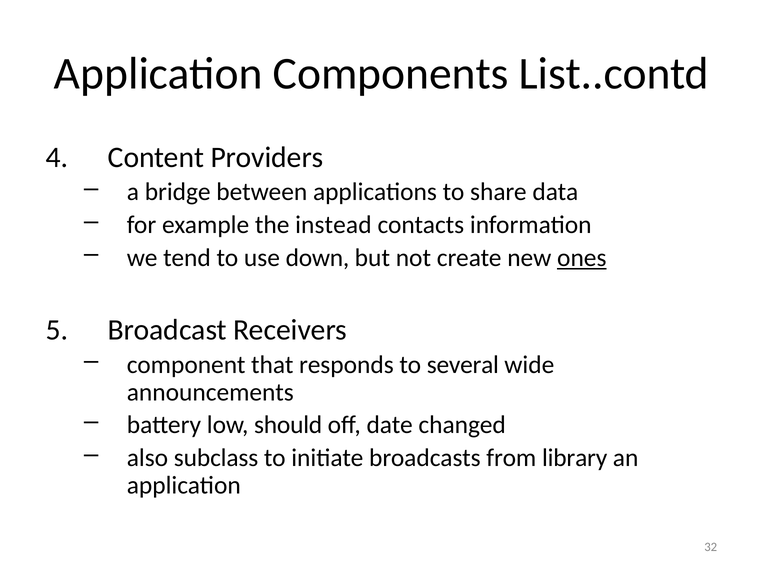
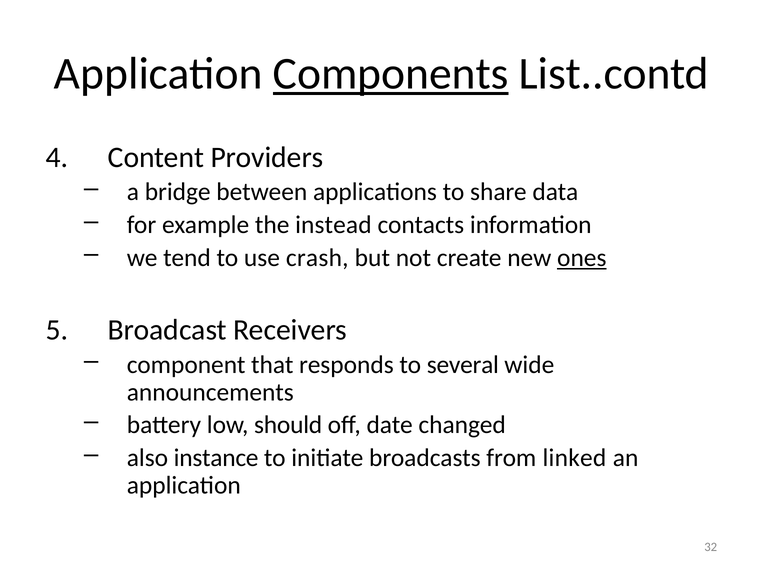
Components underline: none -> present (391, 74)
down: down -> crash (317, 257)
subclass: subclass -> instance (216, 457)
library: library -> linked (574, 457)
